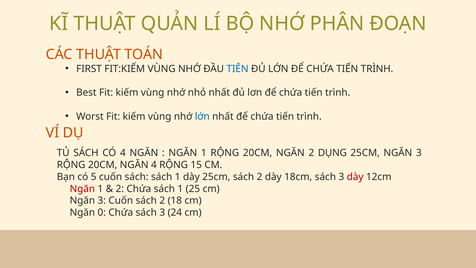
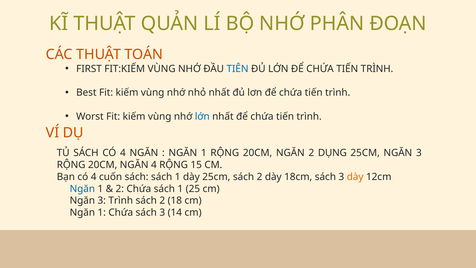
Bạn có 5: 5 -> 4 (94, 177)
dày colour: red -> orange (355, 177)
Ngăn colour: red -> blue (82, 189)
3 Cuốn: Cuốn -> Trình (121, 200)
0: 0 -> 1 (102, 212)
24: 24 -> 14 (175, 212)
